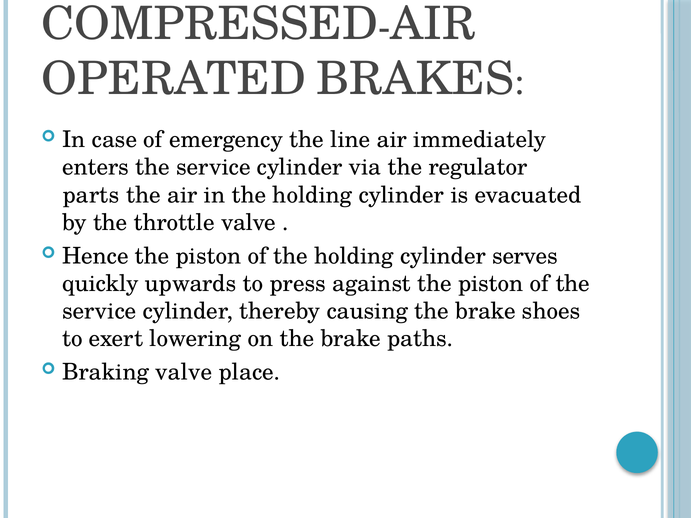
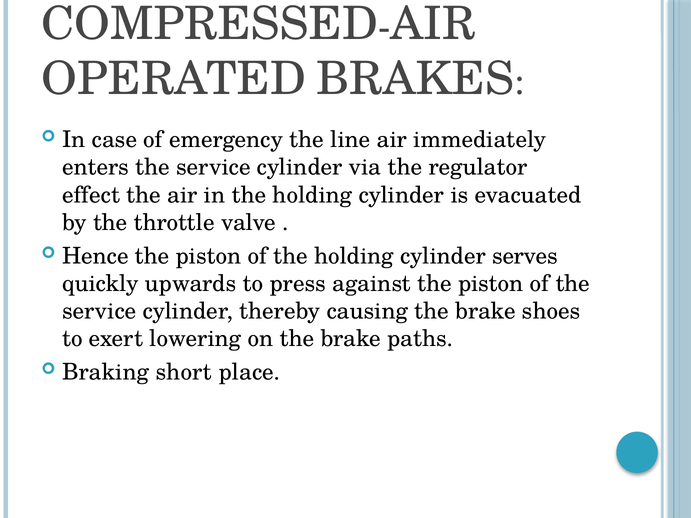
parts: parts -> effect (91, 195)
Braking valve: valve -> short (184, 372)
